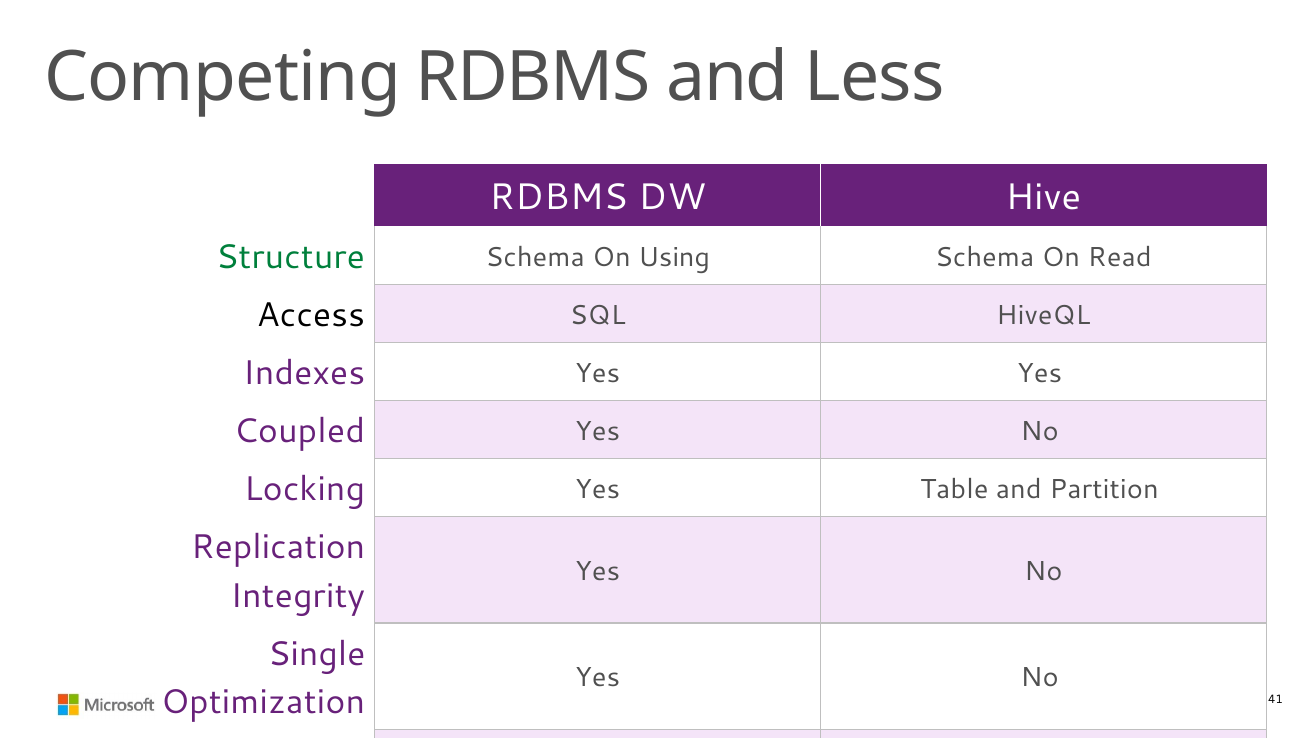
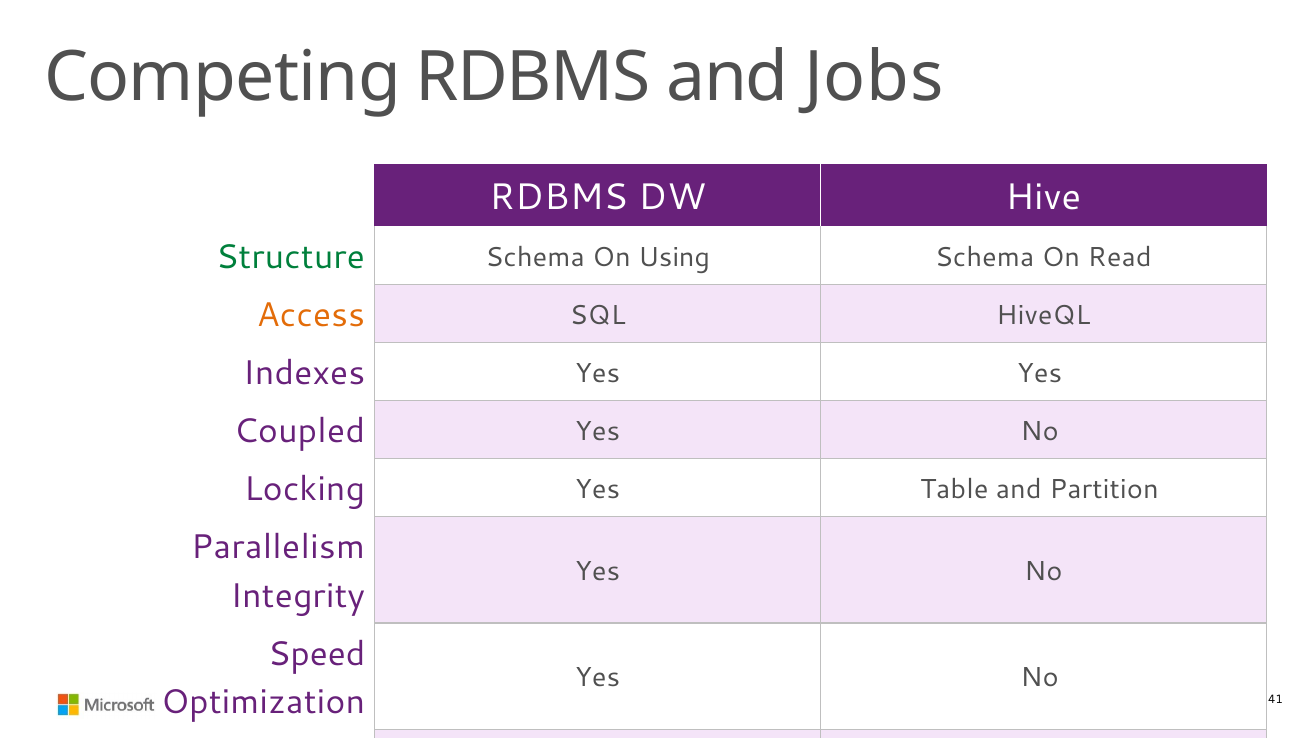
Less: Less -> Jobs (874, 78)
Access colour: black -> orange (311, 315)
Replication: Replication -> Parallelism (278, 548)
Single: Single -> Speed (317, 654)
